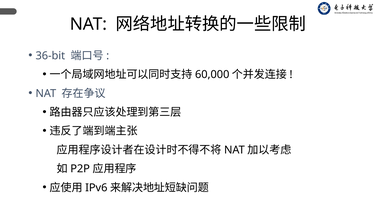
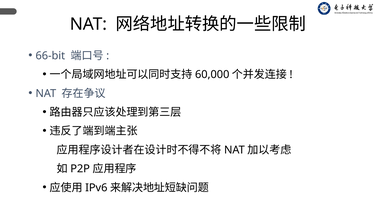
36-bit: 36-bit -> 66-bit (50, 56)
